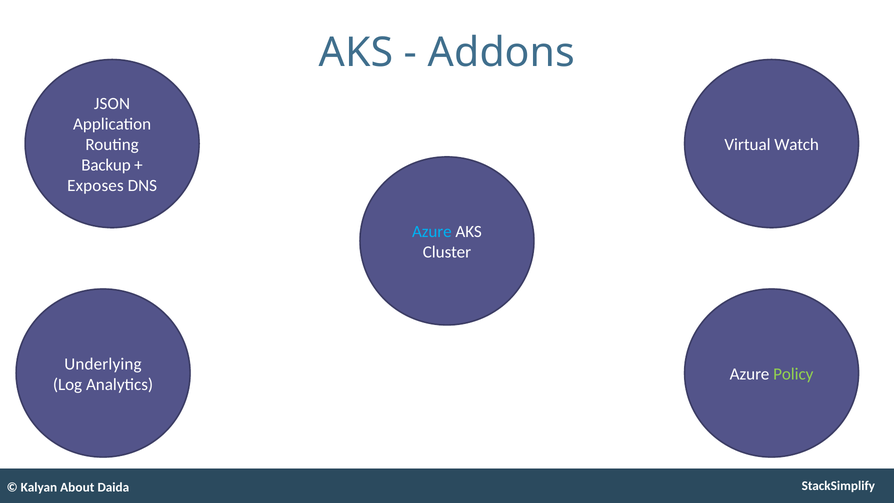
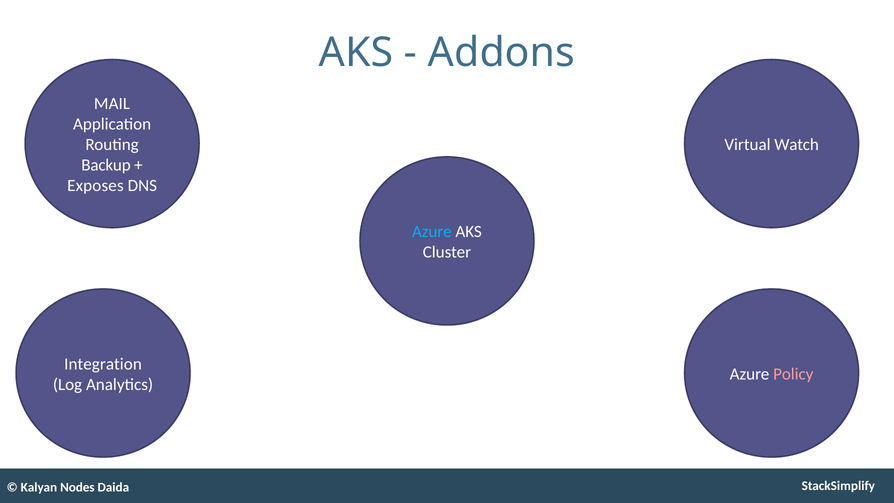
JSON: JSON -> MAIL (112, 104)
Underlying: Underlying -> Integration (103, 364)
Policy colour: light green -> pink (793, 374)
About: About -> Nodes (77, 487)
